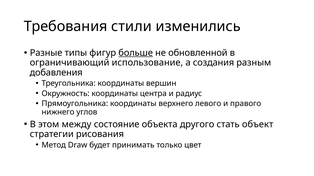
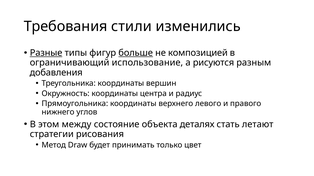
Разные underline: none -> present (46, 53)
обновленной: обновленной -> композицией (198, 53)
создания: создания -> рисуются (214, 63)
другого: другого -> деталях (197, 125)
объект: объект -> летают (258, 125)
